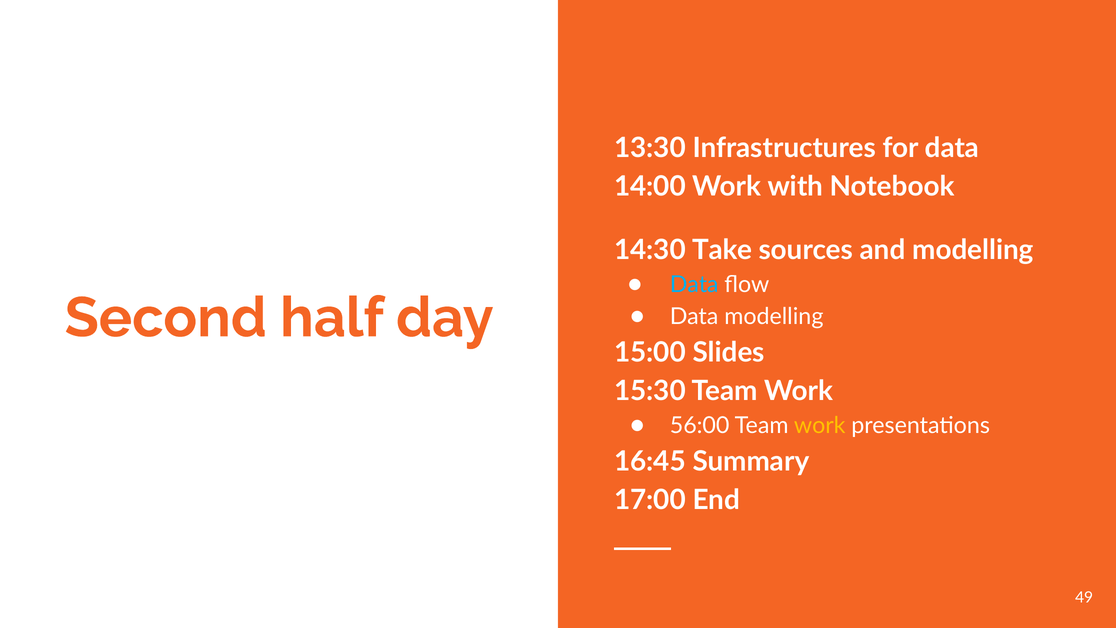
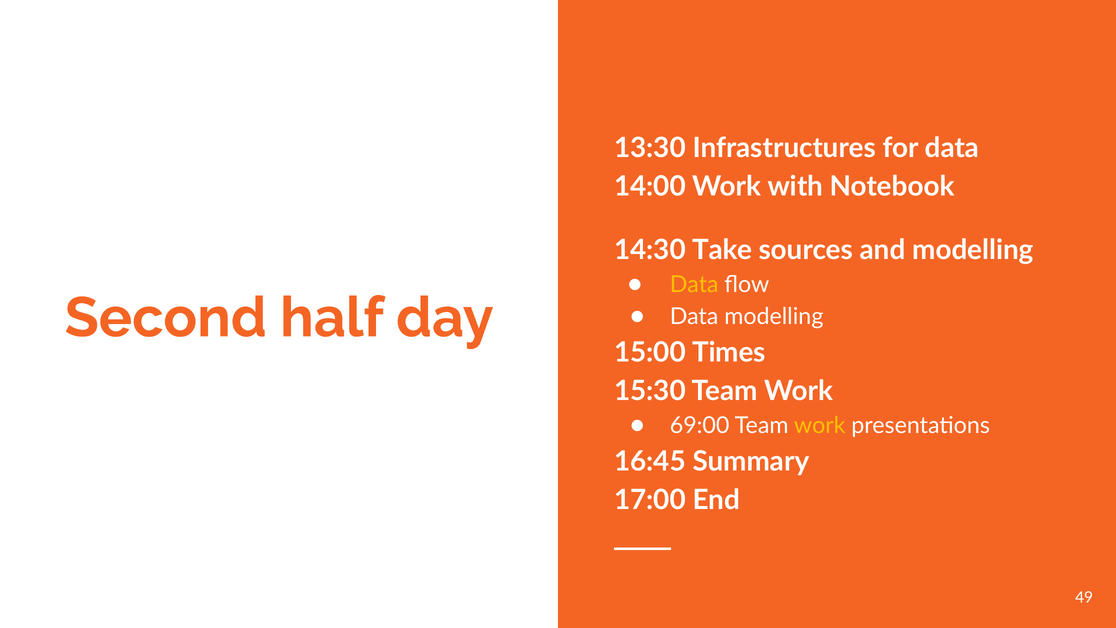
Data colour: light blue -> yellow (694, 284)
Slides: Slides -> Times (729, 352)
56:00: 56:00 -> 69:00 (700, 425)
